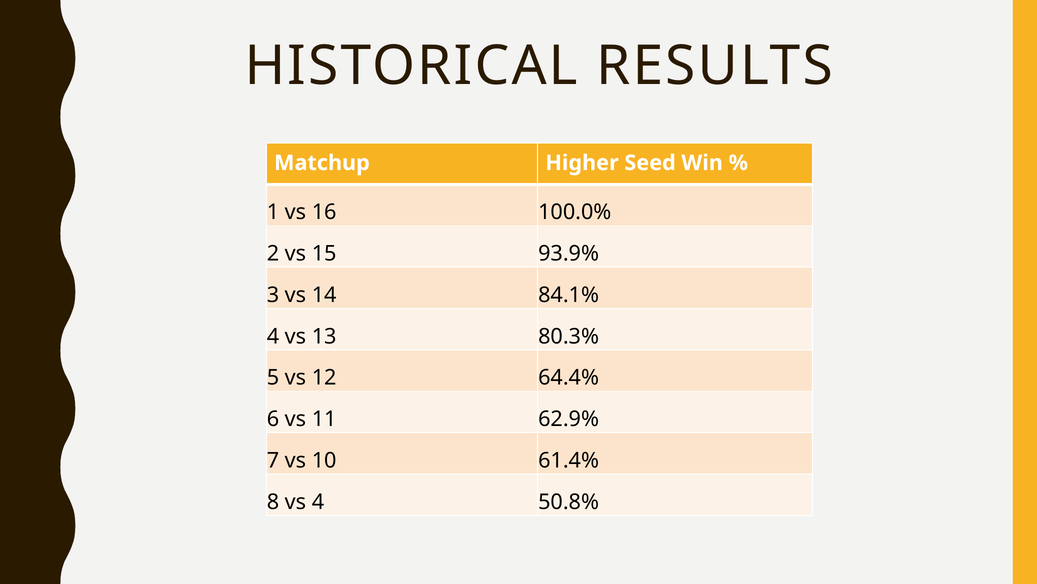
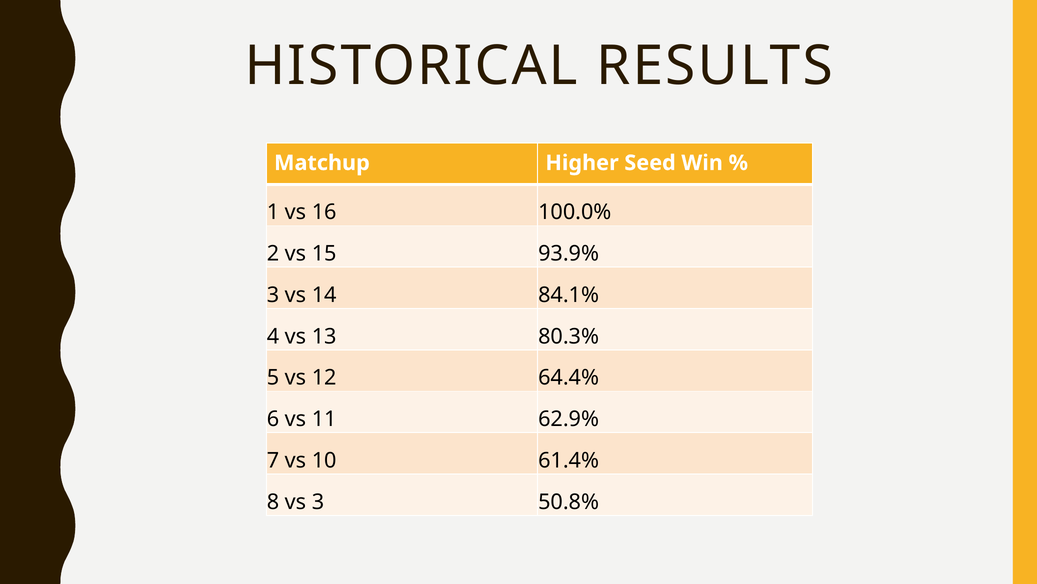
vs 4: 4 -> 3 (318, 501)
